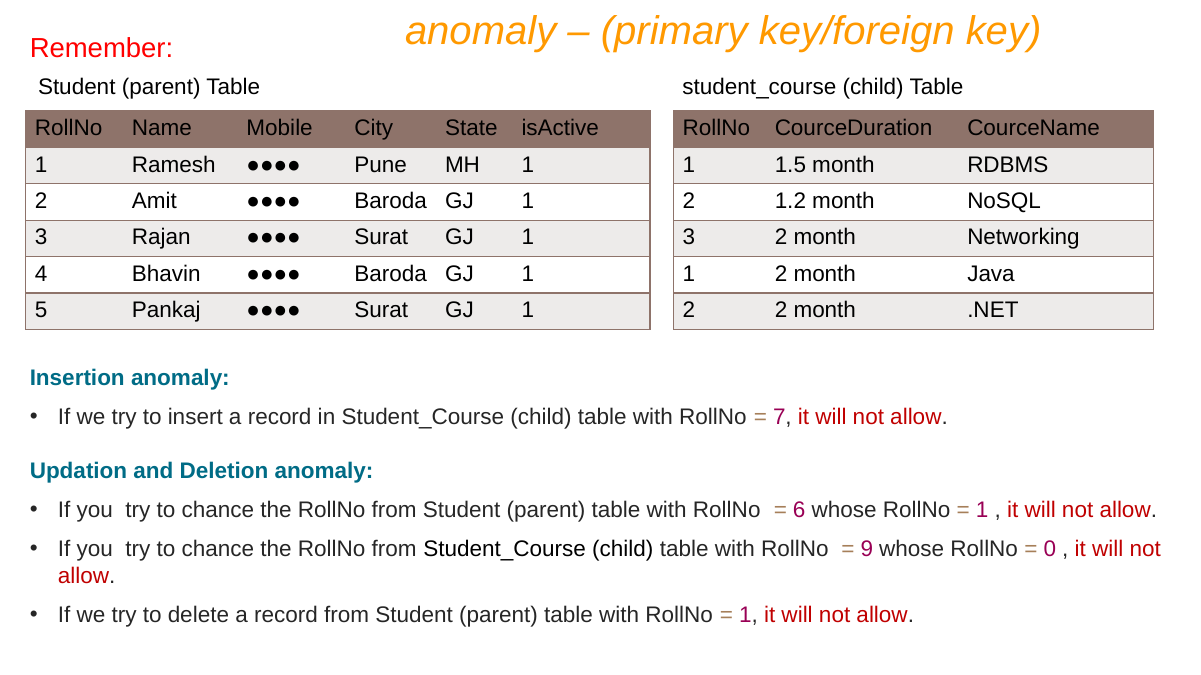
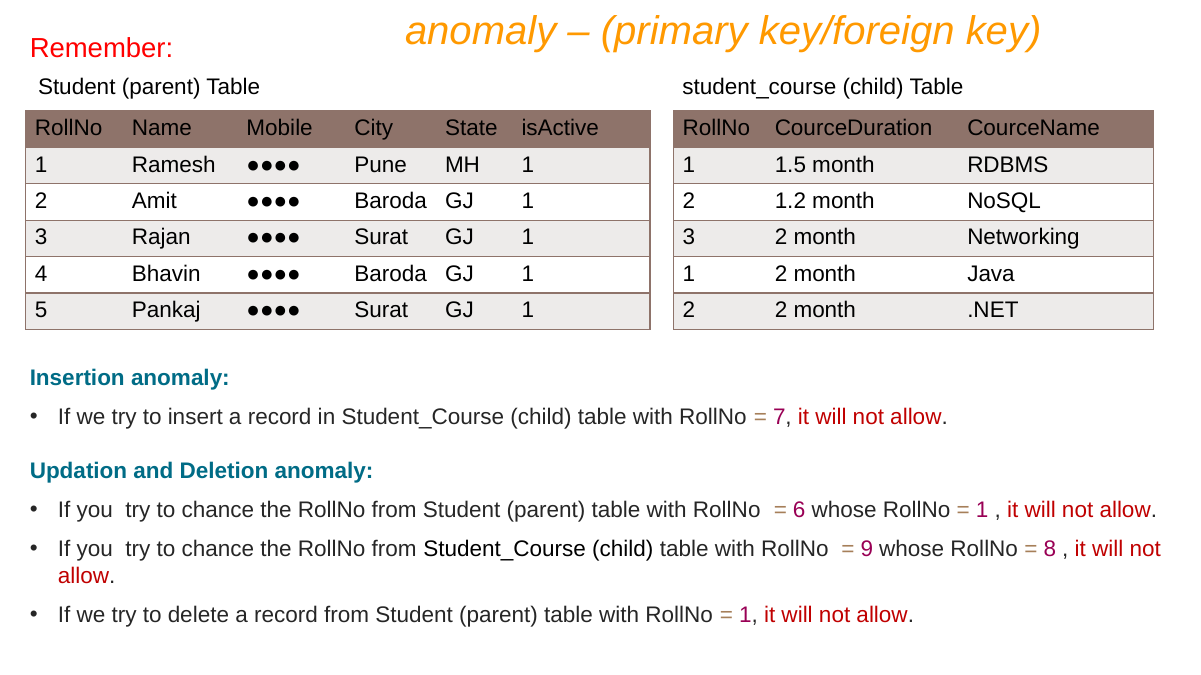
0: 0 -> 8 (1050, 550)
